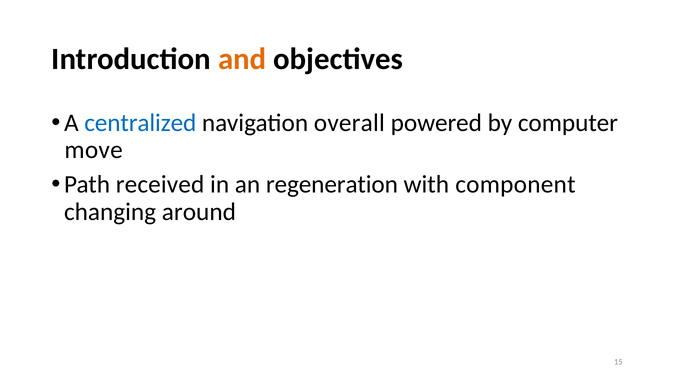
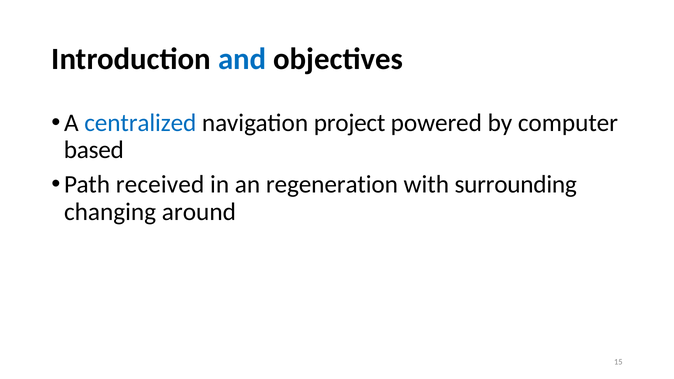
and colour: orange -> blue (242, 59)
overall: overall -> project (350, 123)
move: move -> based (94, 150)
component: component -> surrounding (516, 185)
